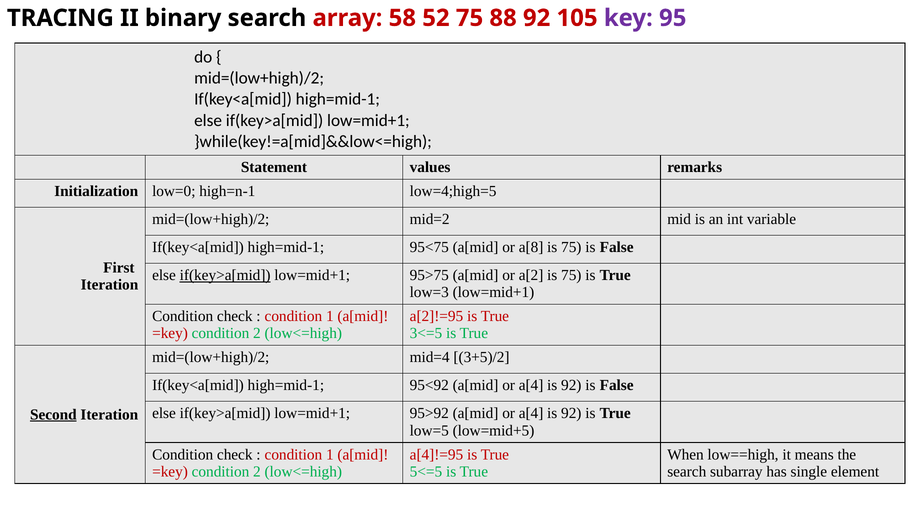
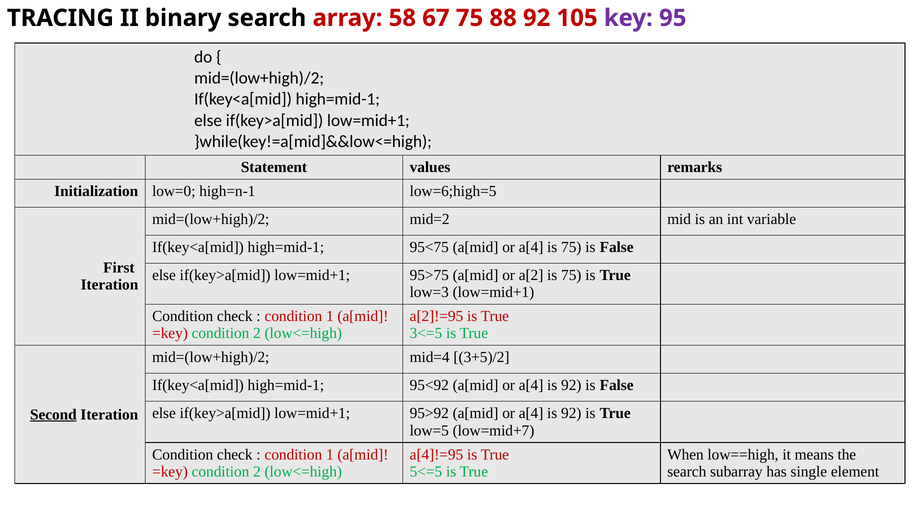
52: 52 -> 67 (436, 18)
low=4;high=5: low=4;high=5 -> low=6;high=5 (453, 191)
95<75 a[mid or a[8: a[8 -> a[4 (531, 247)
if(key>a[mid underline: present -> none (225, 275)
low=mid+5: low=mid+5 -> low=mid+7 (493, 430)
